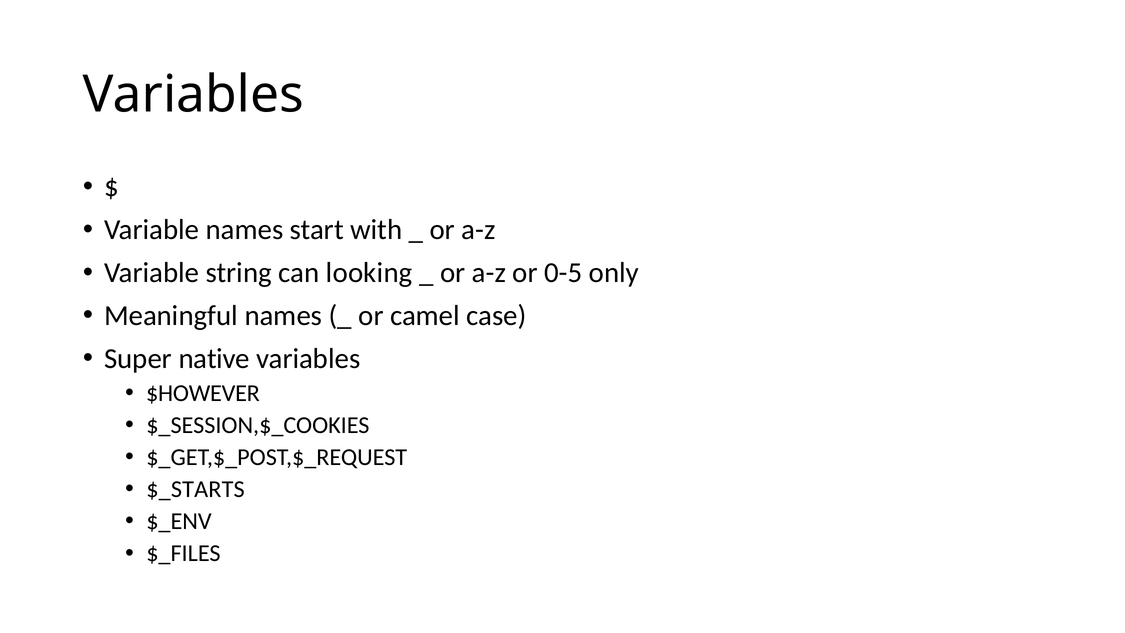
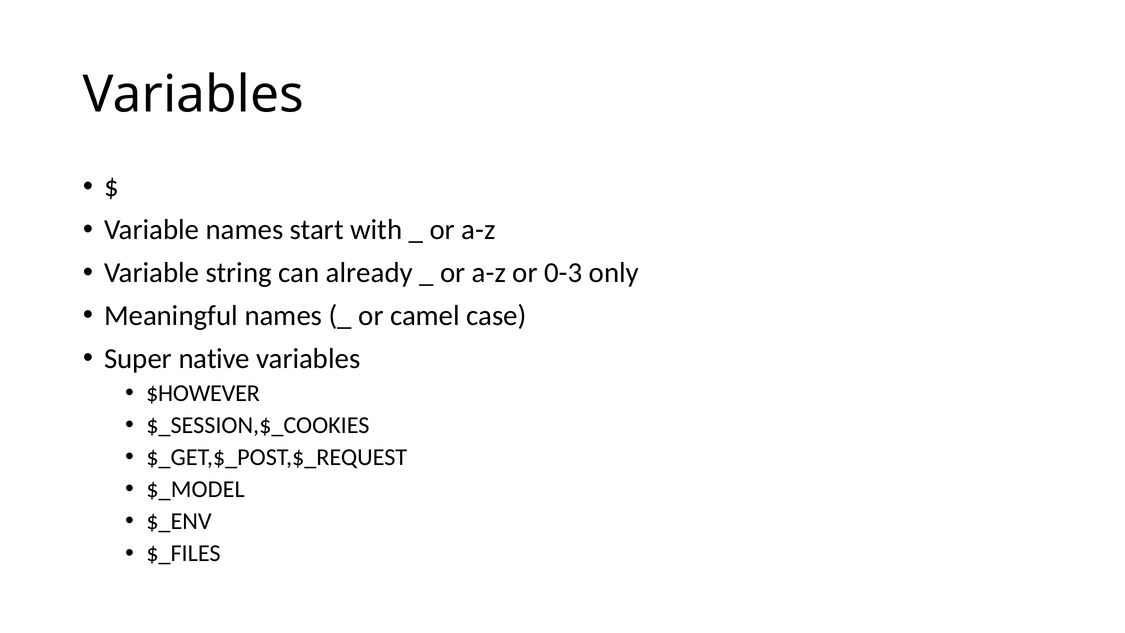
looking: looking -> already (369, 273)
0-5: 0-5 -> 0-3 (563, 273)
$_STARTS: $_STARTS -> $_MODEL (196, 489)
